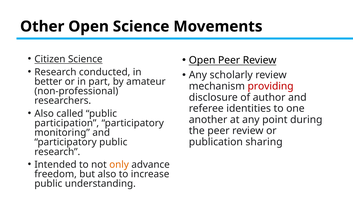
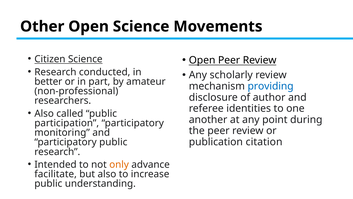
providing colour: red -> blue (271, 86)
sharing: sharing -> citation (264, 142)
freedom: freedom -> facilitate (56, 174)
